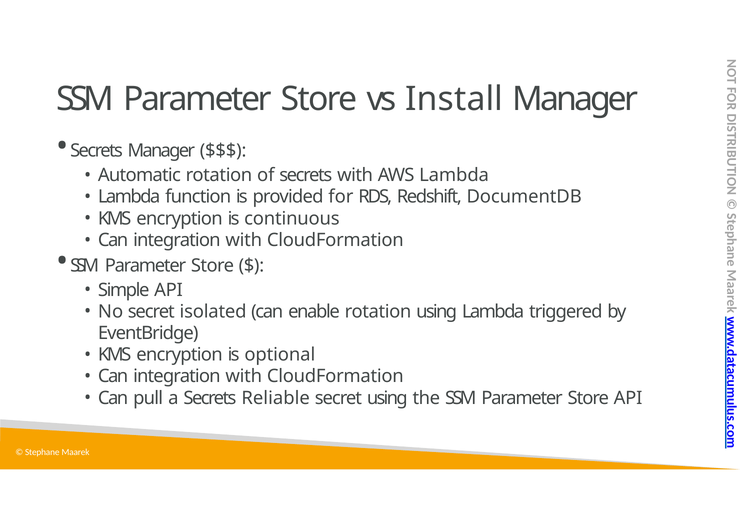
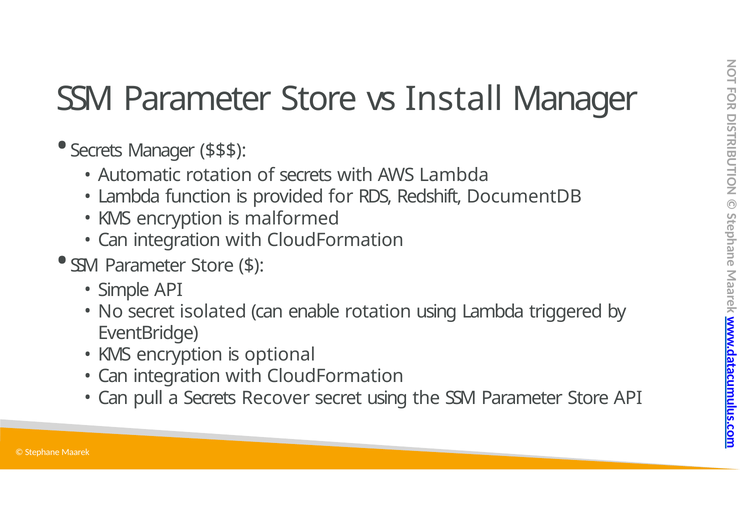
continuous: continuous -> malformed (292, 219)
Reliable: Reliable -> Recover (276, 398)
